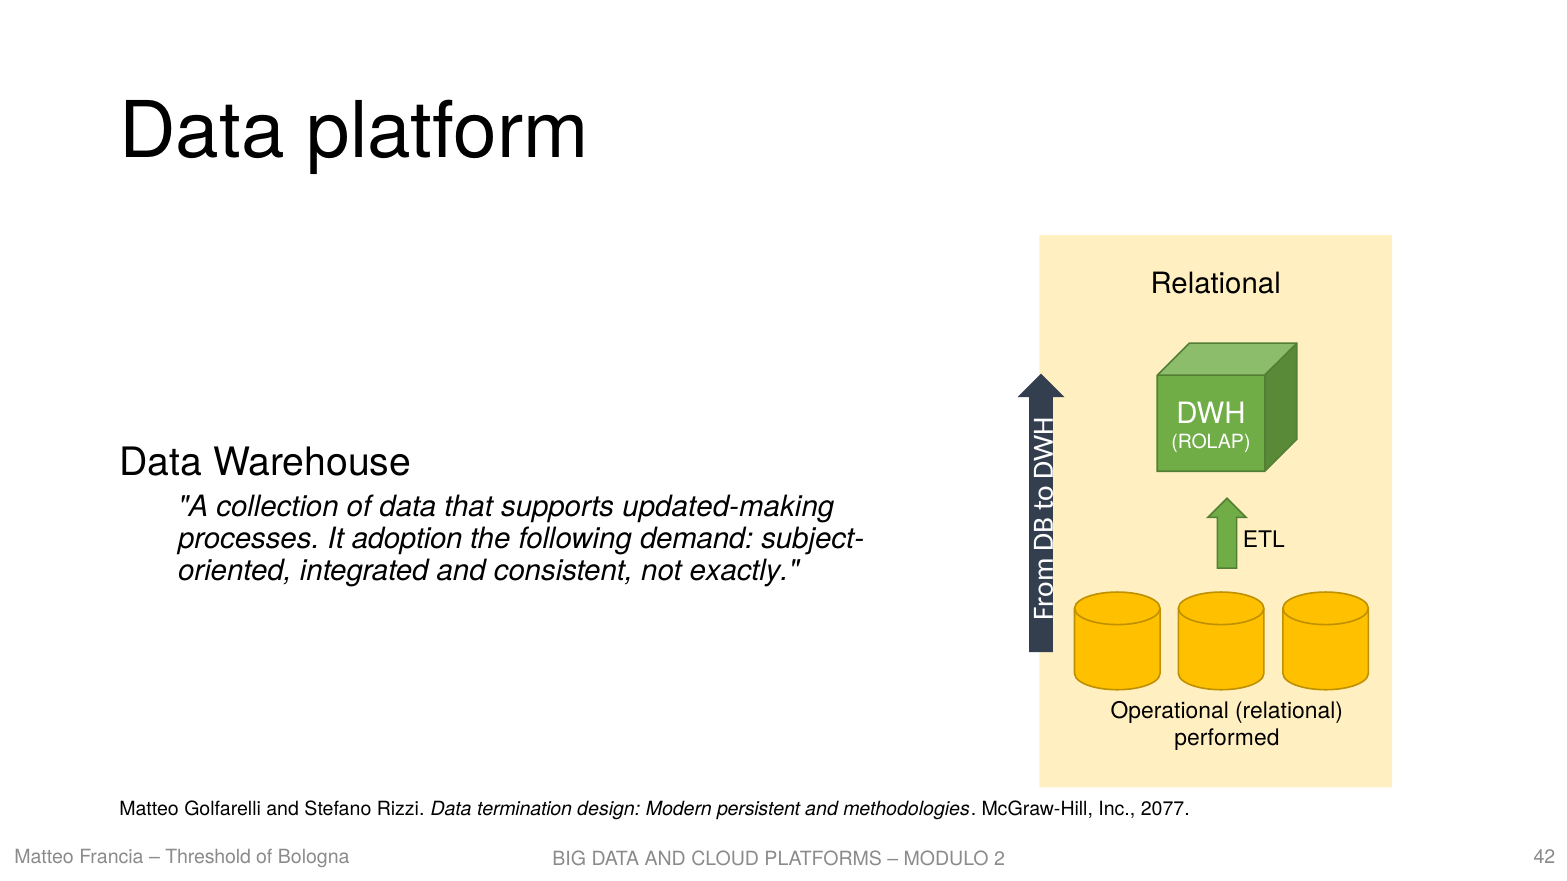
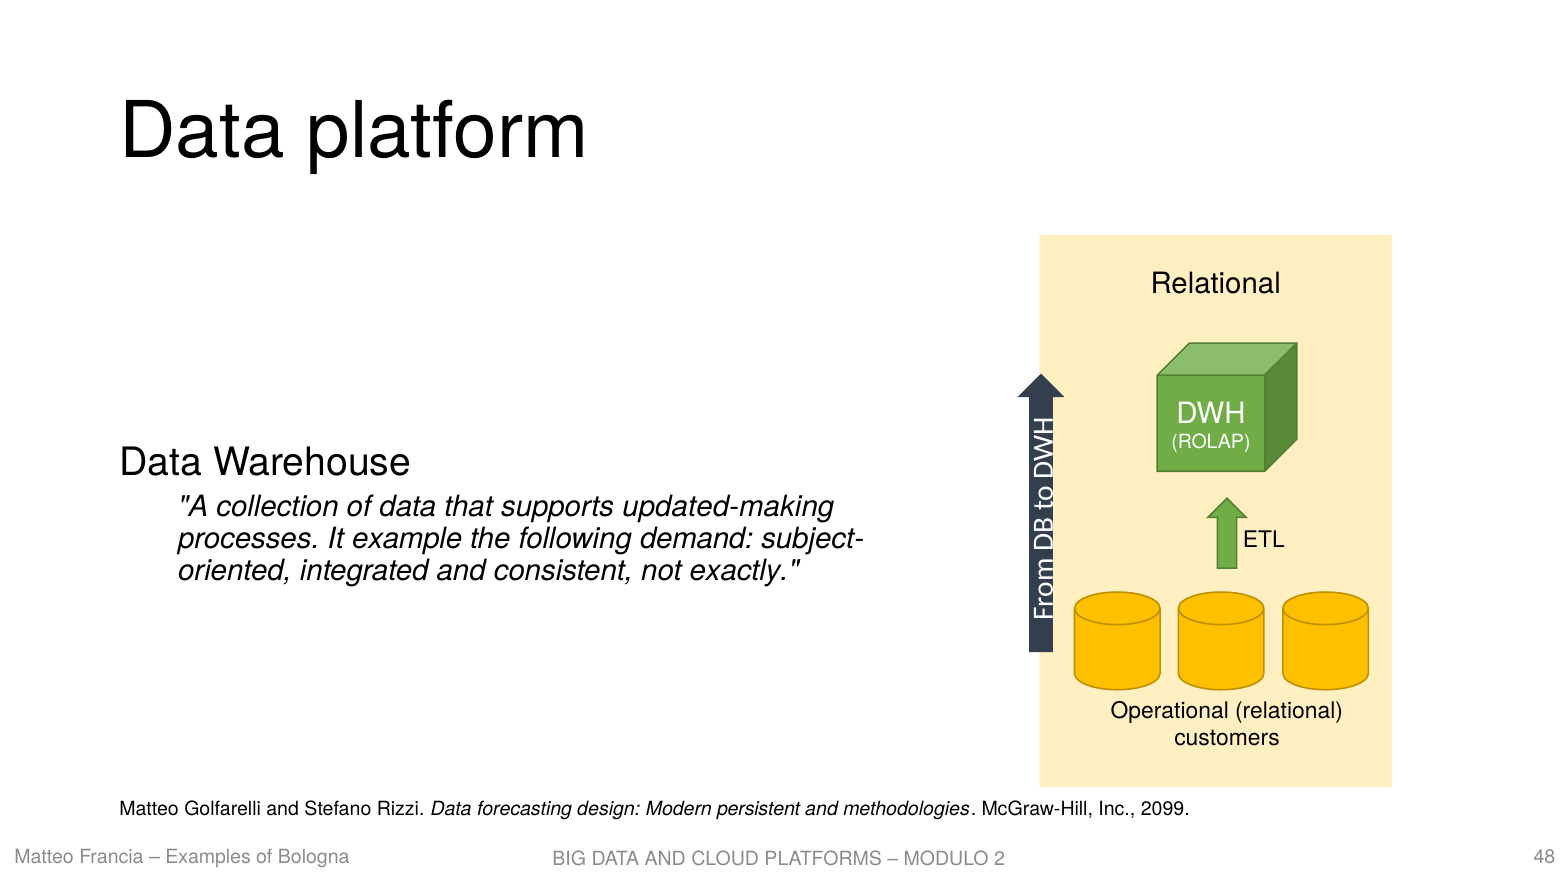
adoption: adoption -> example (407, 539)
performed: performed -> customers (1227, 739)
termination: termination -> forecasting (525, 810)
2077: 2077 -> 2099 (1165, 810)
Threshold: Threshold -> Examples (208, 857)
42: 42 -> 48 (1544, 857)
